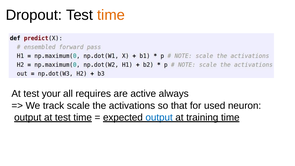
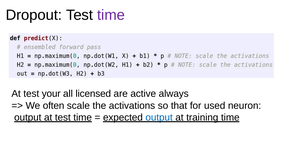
time colour: orange -> purple (111, 15)
requires: requires -> licensed (93, 94)
track: track -> often (54, 106)
